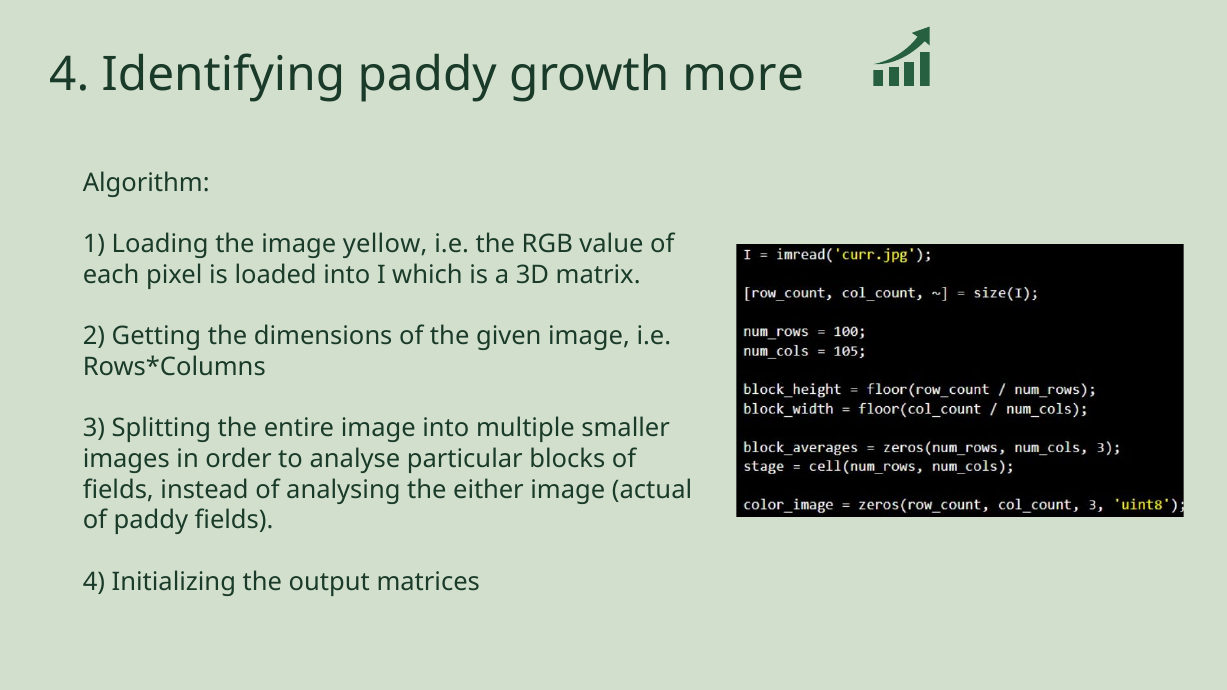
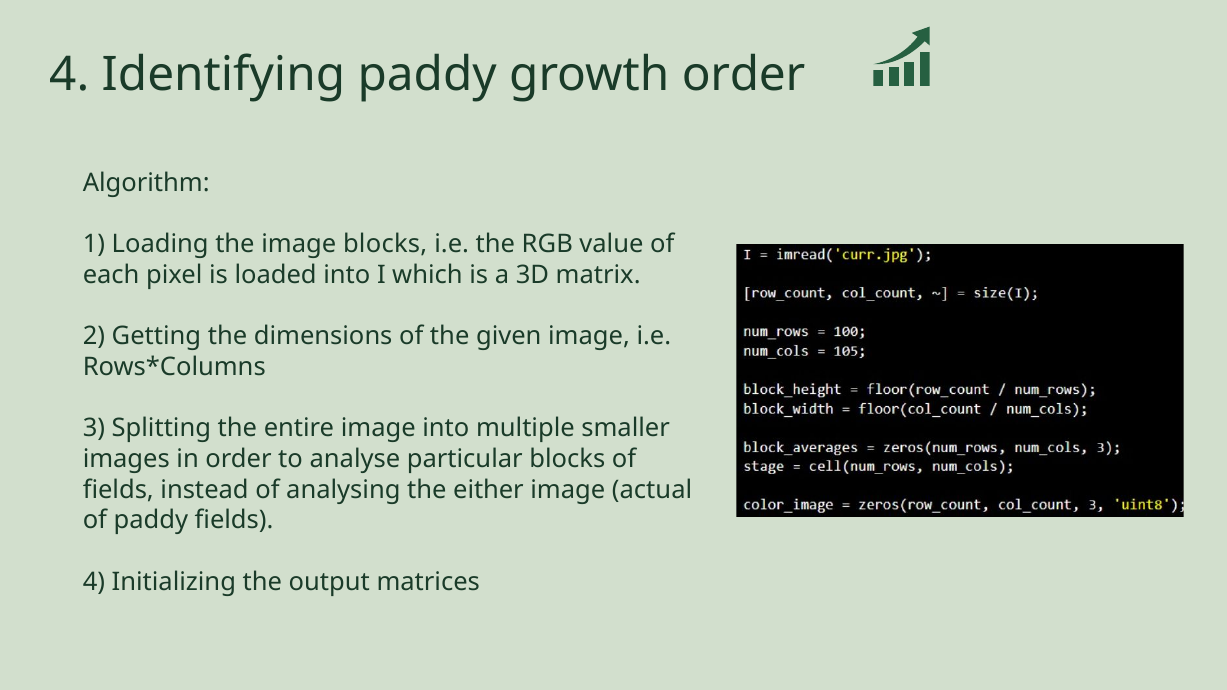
growth more: more -> order (744, 74)
image yellow: yellow -> blocks (385, 244)
